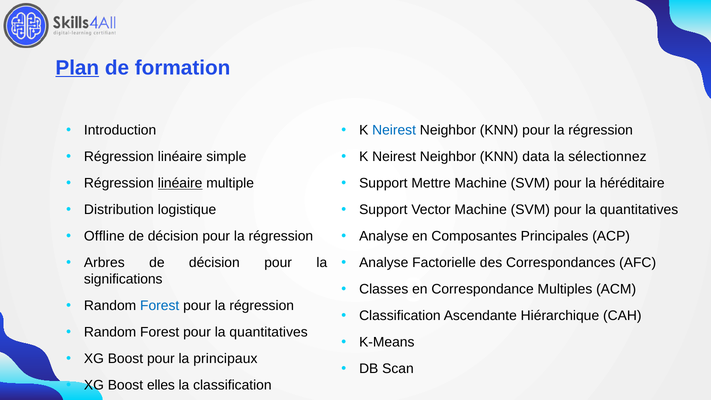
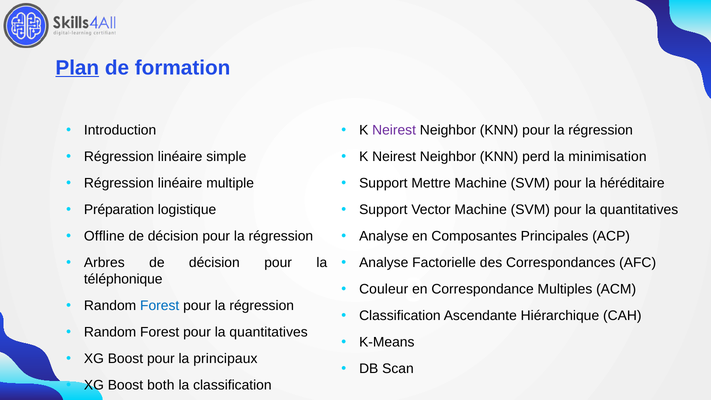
Neirest colour: blue -> purple (394, 130)
data: data -> perd (536, 157)
sélectionnez: sélectionnez -> minimisation (607, 157)
linéaire underline: present -> none (180, 183)
Distribution: Distribution -> Préparation (119, 210)
significations: significations -> téléphonique (123, 279)
Classes: Classes -> Couleur (384, 289)
elles: elles -> both (161, 385)
